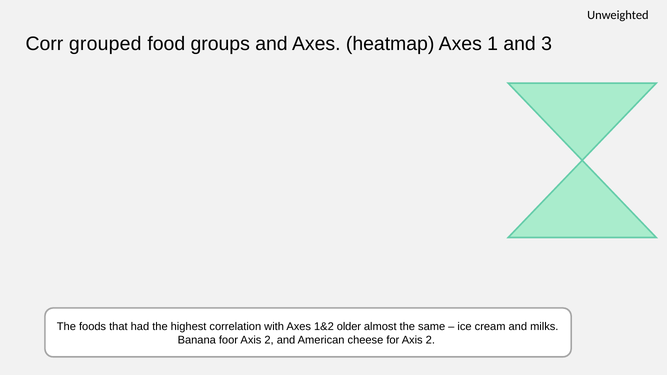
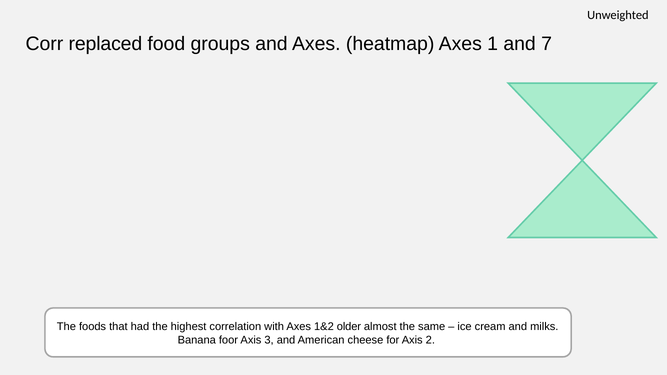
grouped: grouped -> replaced (105, 44)
3: 3 -> 7 (547, 44)
foor Axis 2: 2 -> 3 (269, 340)
